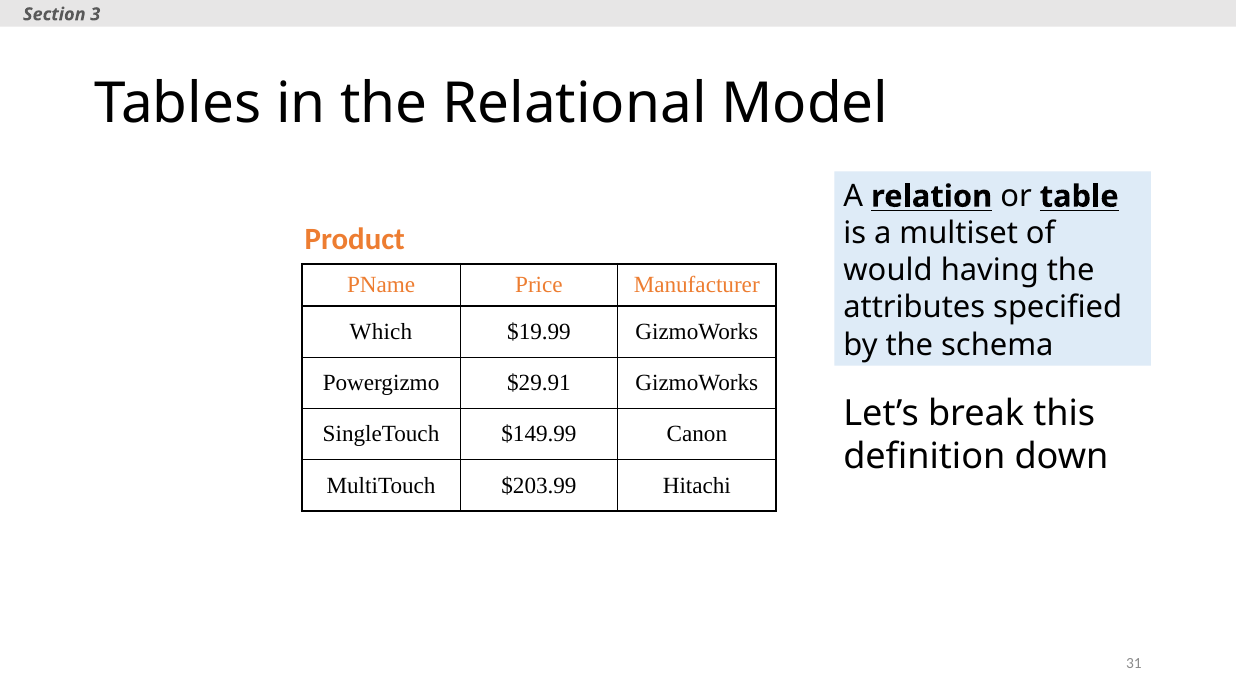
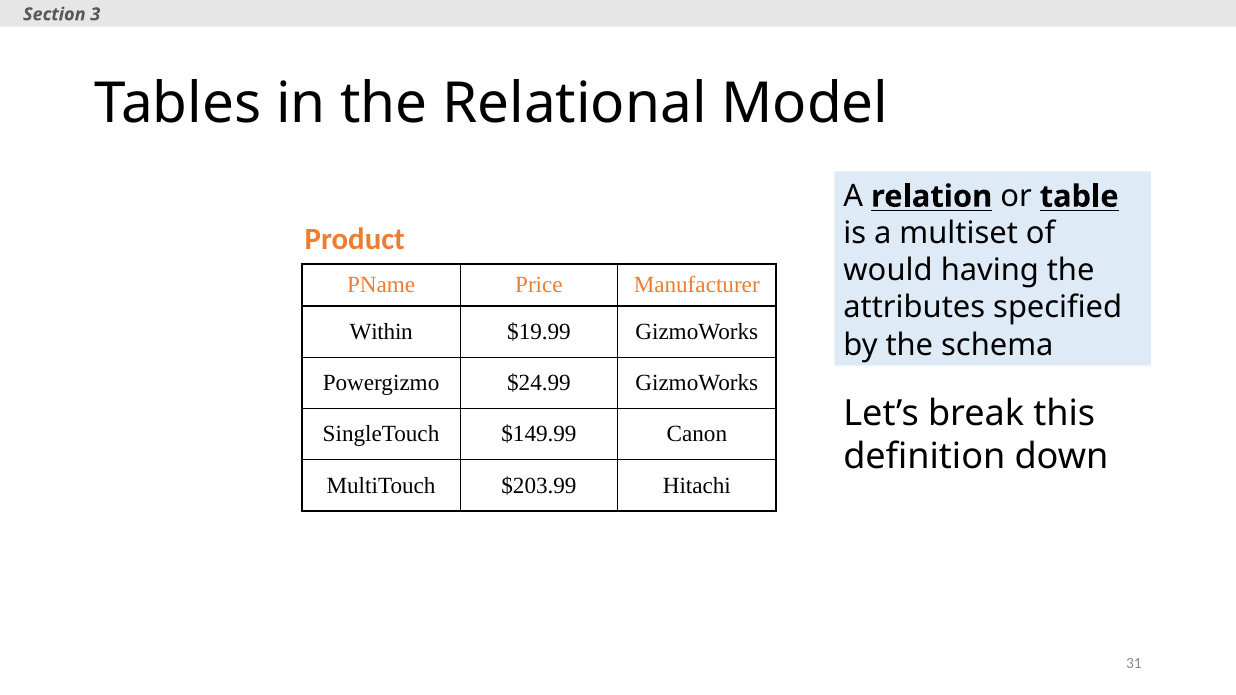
Which: Which -> Within (381, 332)
$29.91: $29.91 -> $24.99 (539, 383)
